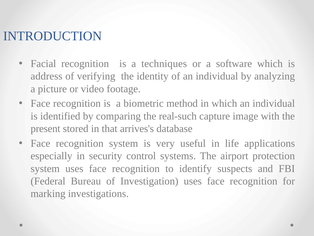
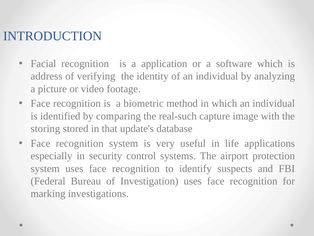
techniques: techniques -> application (164, 64)
present: present -> storing (45, 128)
arrives's: arrives's -> update's (137, 128)
